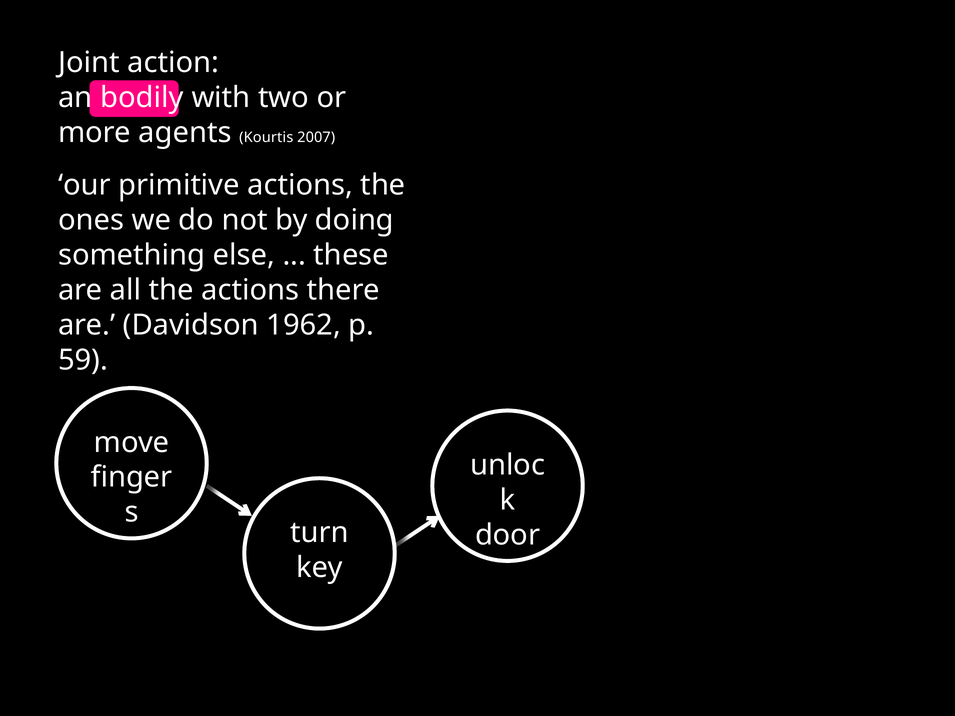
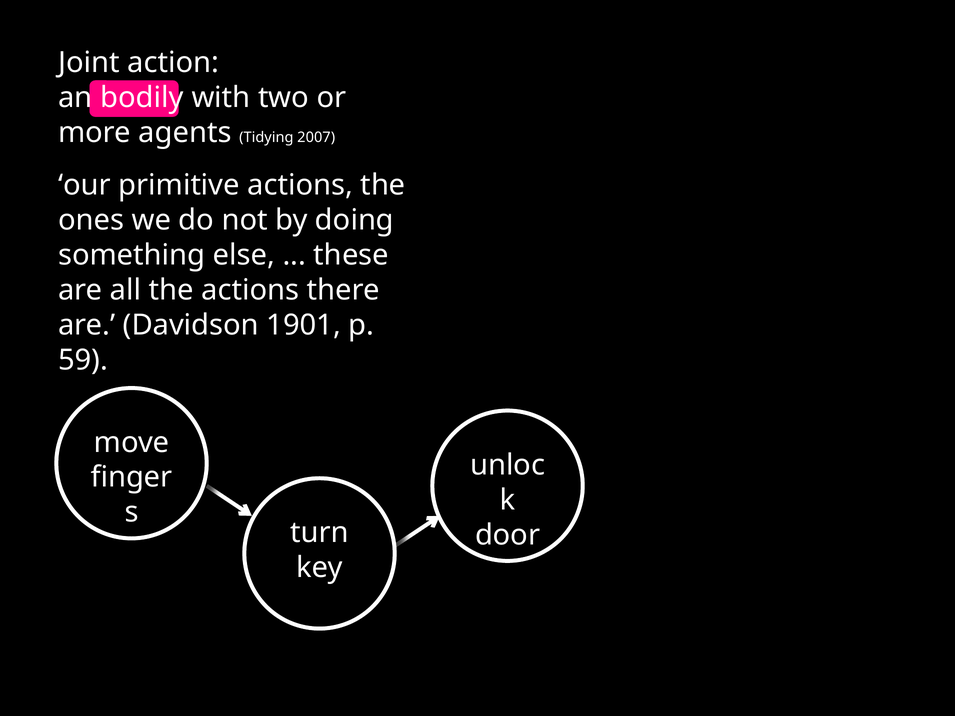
Kourtis: Kourtis -> Tidying (266, 138)
1962: 1962 -> 1901 (304, 325)
